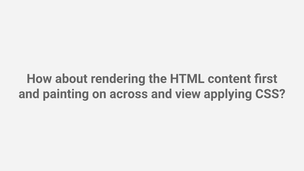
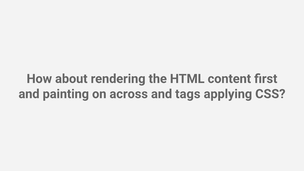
view: view -> tags (188, 94)
